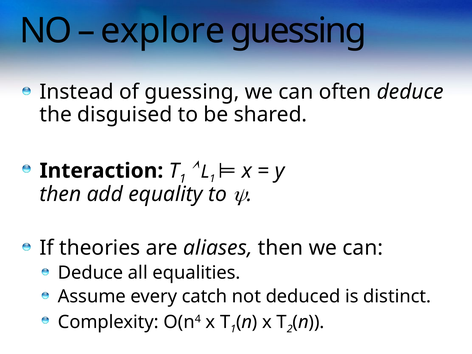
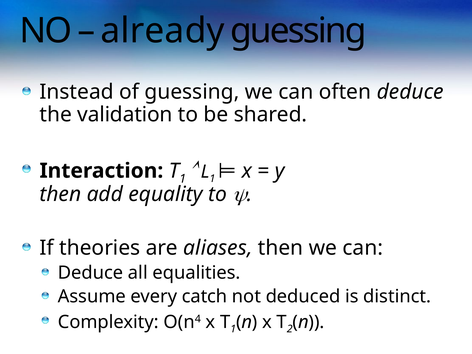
explore: explore -> already (163, 31)
disguised: disguised -> validation (125, 115)
